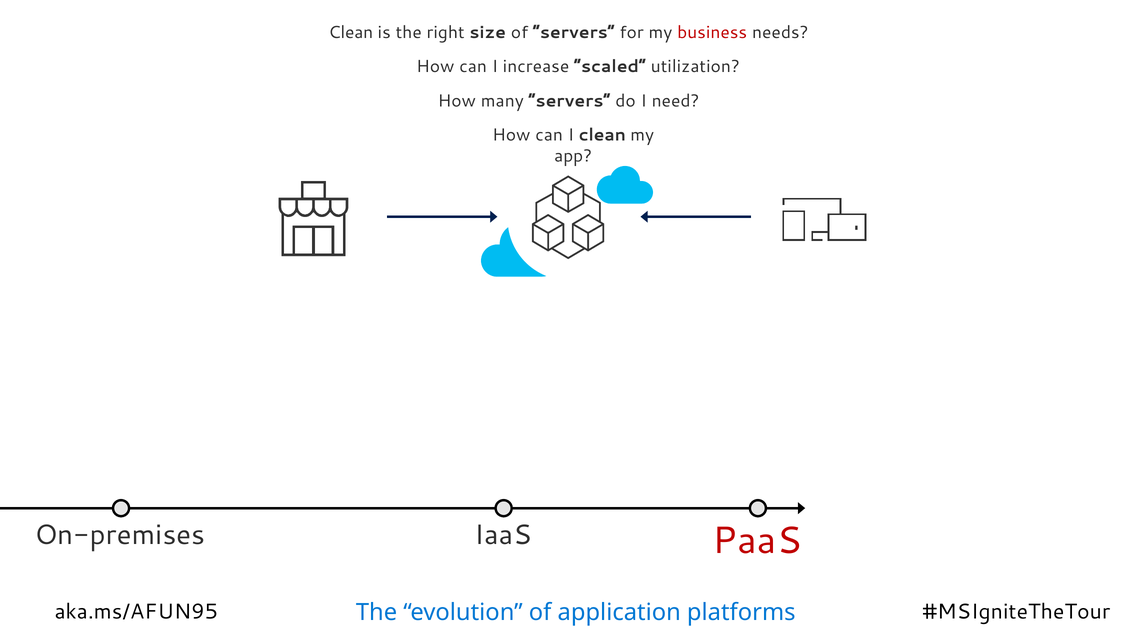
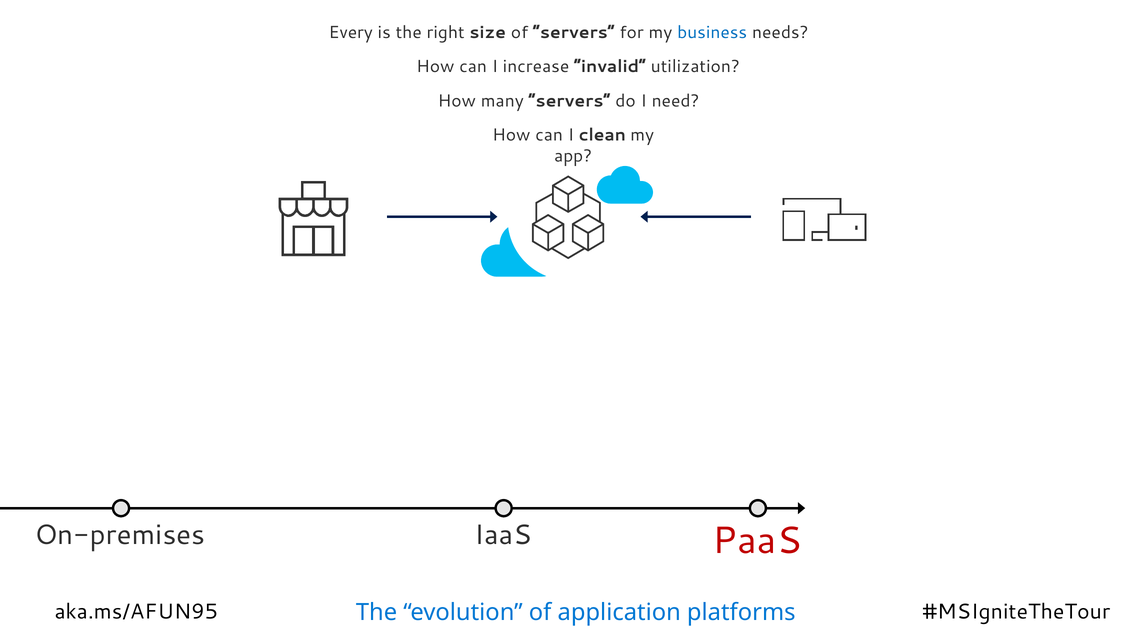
Clean: Clean -> Every (351, 32)
business colour: red -> blue (712, 32)
scaled: scaled -> invalid (610, 67)
